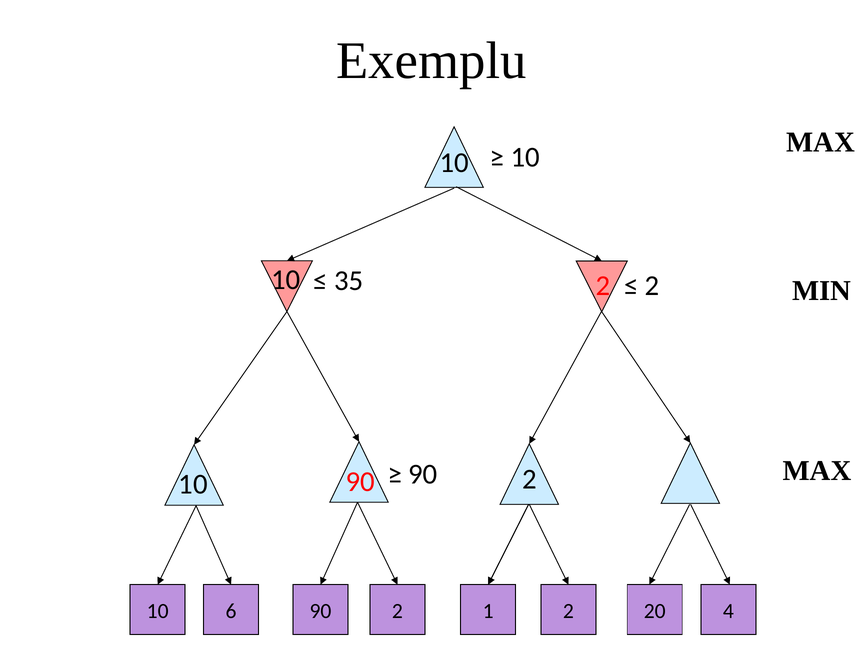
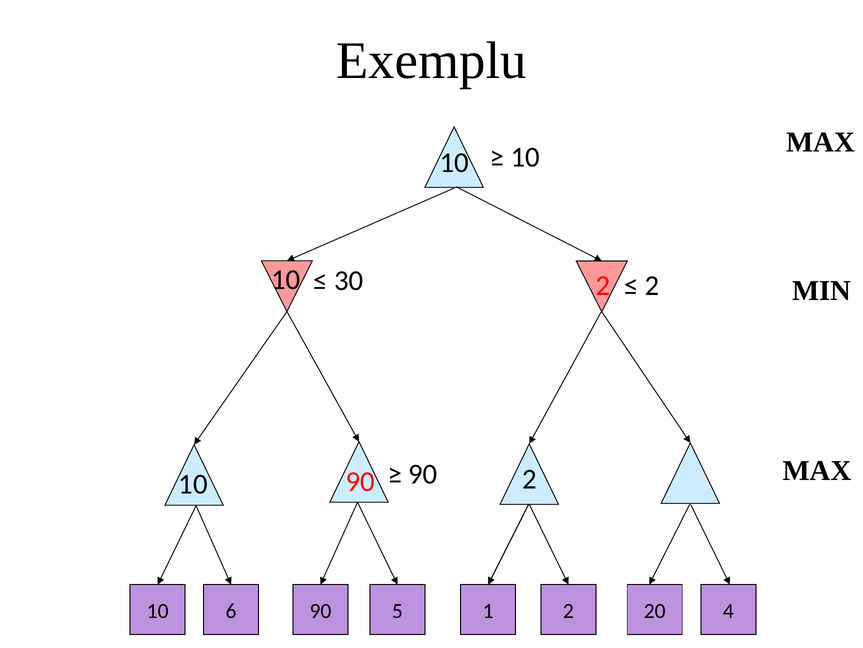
35: 35 -> 30 (349, 280)
90 2: 2 -> 5 (397, 610)
